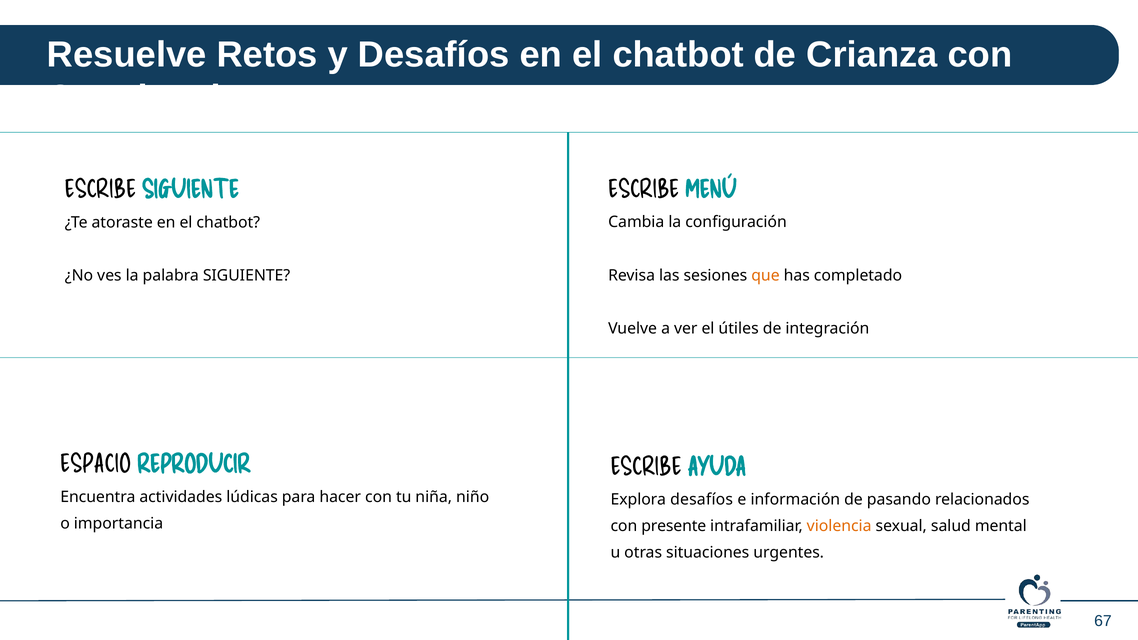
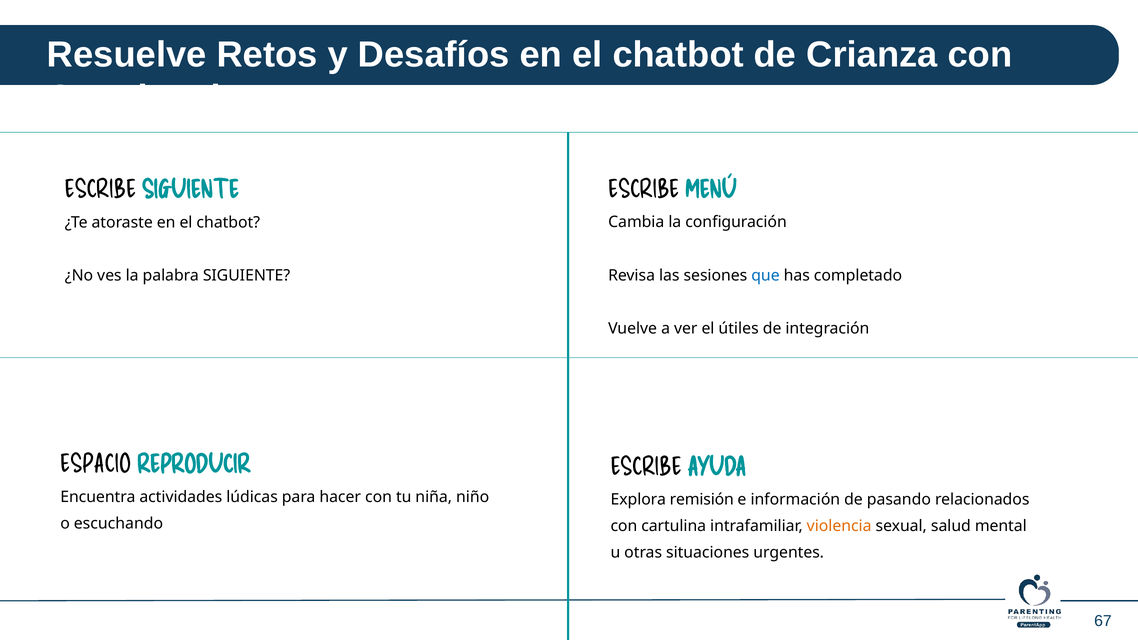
que colour: orange -> blue (765, 275)
Explora desafíos: desafíos -> remisión (702, 500)
importancia: importancia -> escuchando (118, 524)
presente: presente -> cartulina (674, 526)
